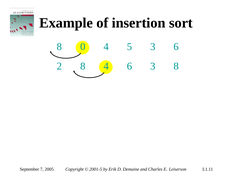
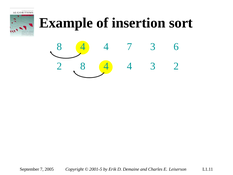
0: 0 -> 4 (83, 47)
4 5: 5 -> 7 (130, 47)
2 8 4 6: 6 -> 4 (130, 66)
3 8: 8 -> 2 (176, 66)
